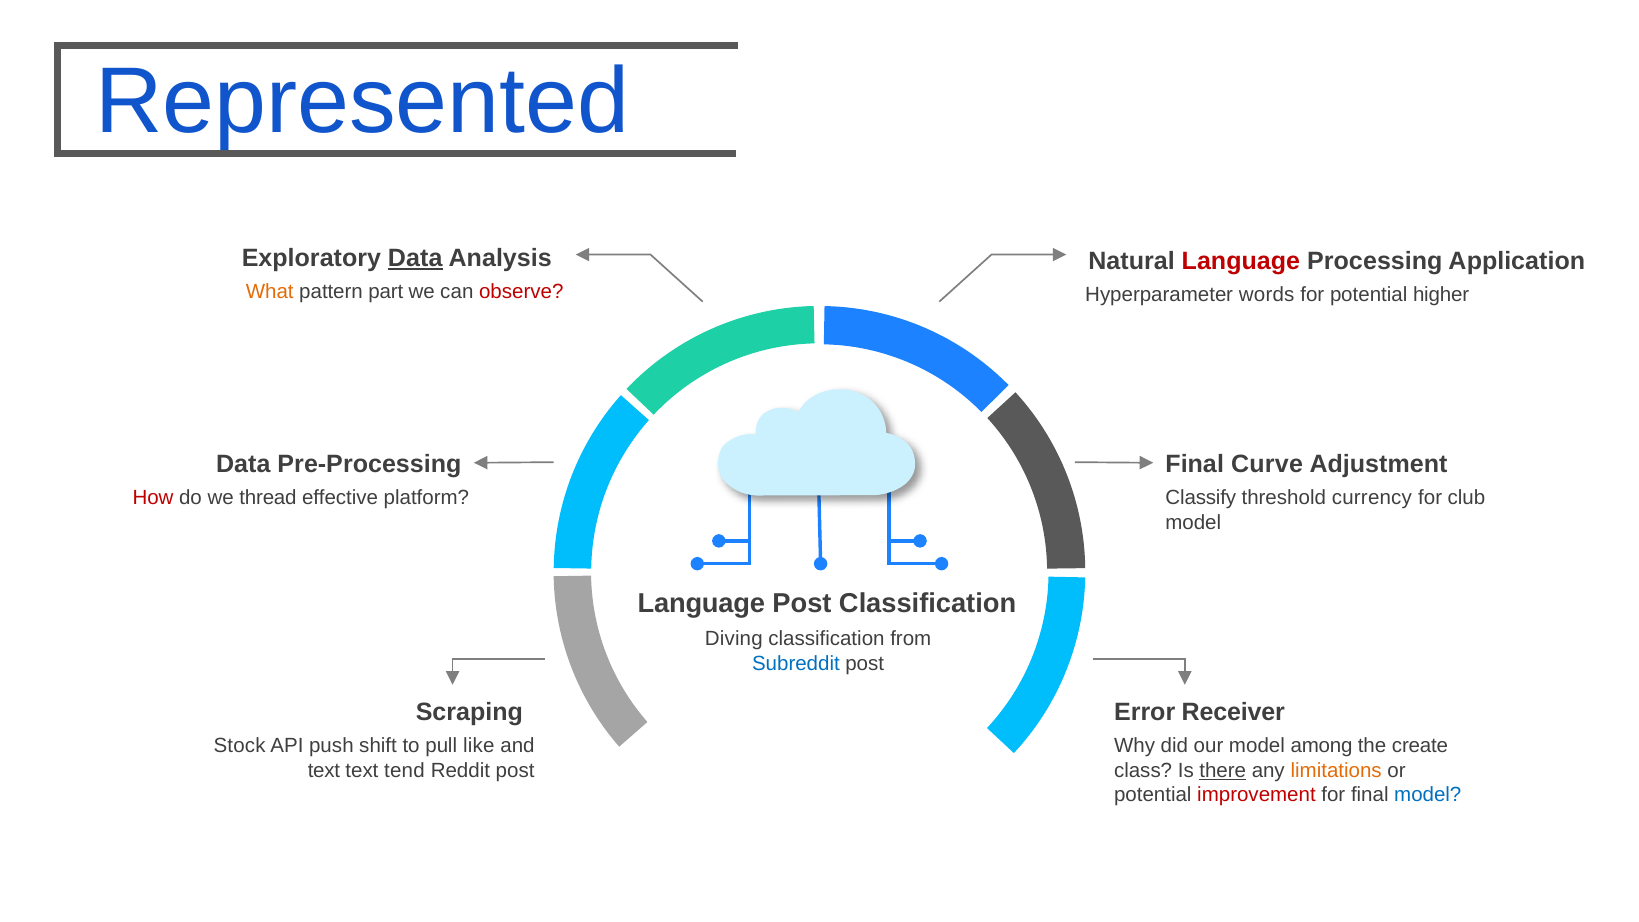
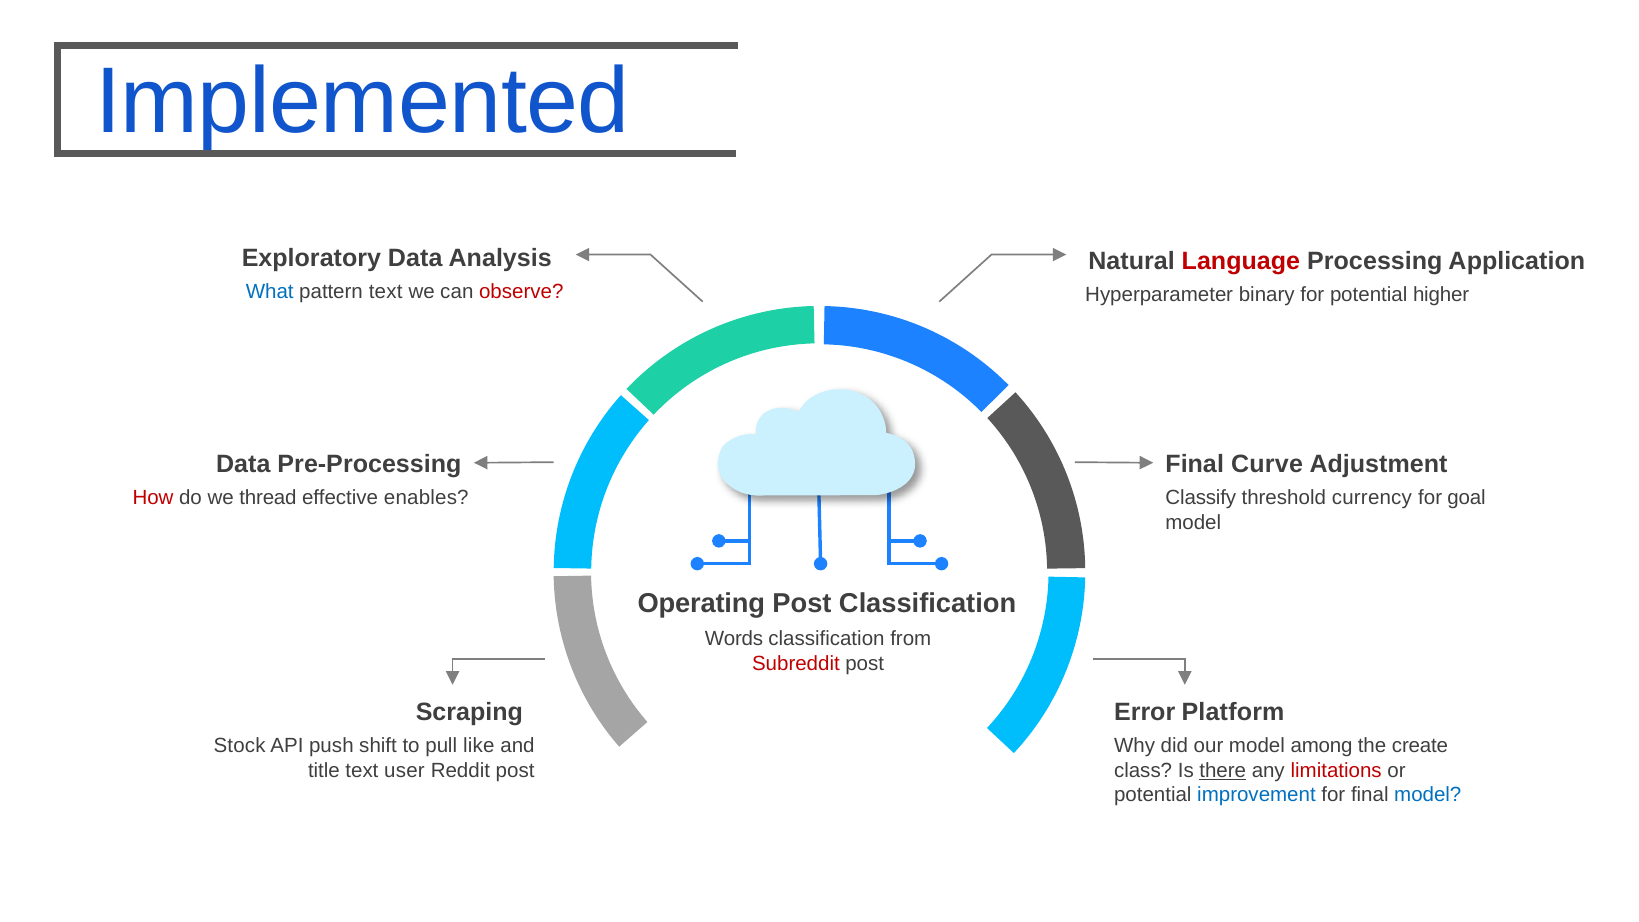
Represented: Represented -> Implemented (362, 102)
Data underline: present -> none (415, 258)
What colour: orange -> blue (270, 292)
pattern part: part -> text (386, 292)
words: words -> binary (1267, 295)
platform: platform -> enables (426, 498)
club: club -> goal (1467, 498)
Language: Language -> Operating (701, 604)
Diving: Diving -> Words (734, 639)
Subreddit colour: blue -> red (796, 664)
Receiver: Receiver -> Platform (1233, 712)
text: text -> title (324, 770)
tend: tend -> user (404, 770)
limitations colour: orange -> red (1336, 770)
improvement colour: red -> blue (1256, 795)
